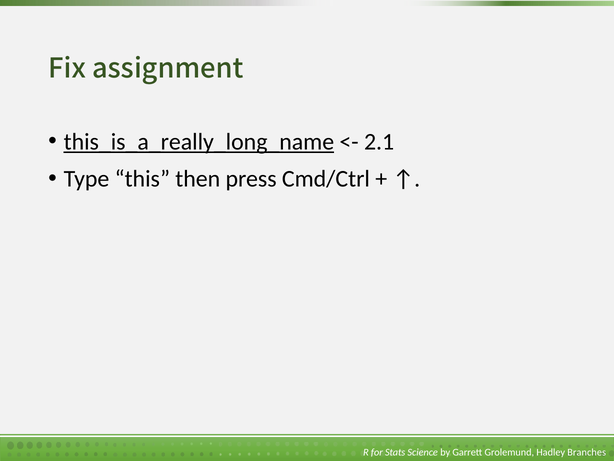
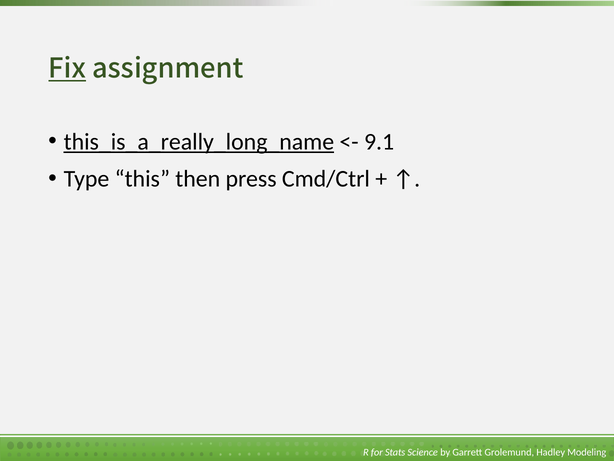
Fix underline: none -> present (67, 69)
2.1: 2.1 -> 9.1 (379, 142)
Branches: Branches -> Modeling (587, 452)
